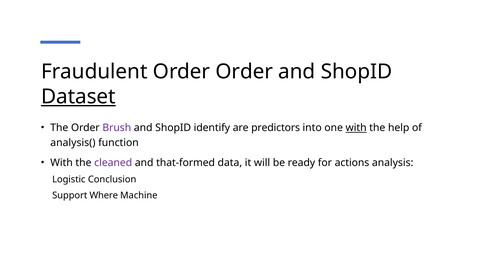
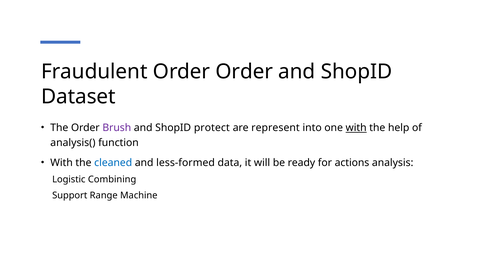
Dataset underline: present -> none (78, 96)
identify: identify -> protect (212, 128)
predictors: predictors -> represent (276, 128)
cleaned colour: purple -> blue (113, 163)
that-formed: that-formed -> less-formed (186, 163)
Conclusion: Conclusion -> Combining (112, 179)
Where: Where -> Range (104, 195)
